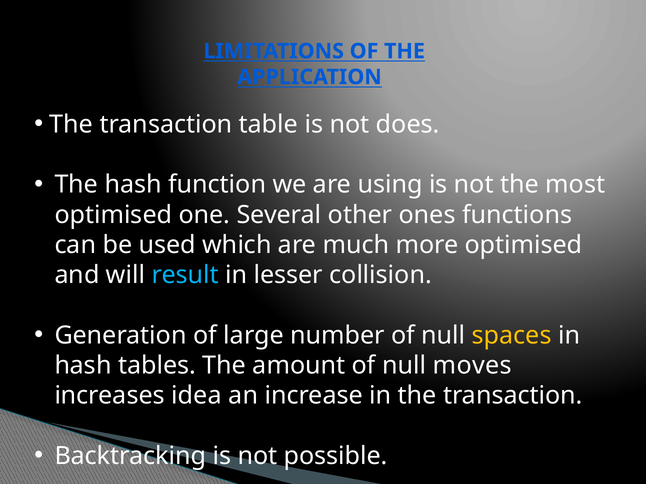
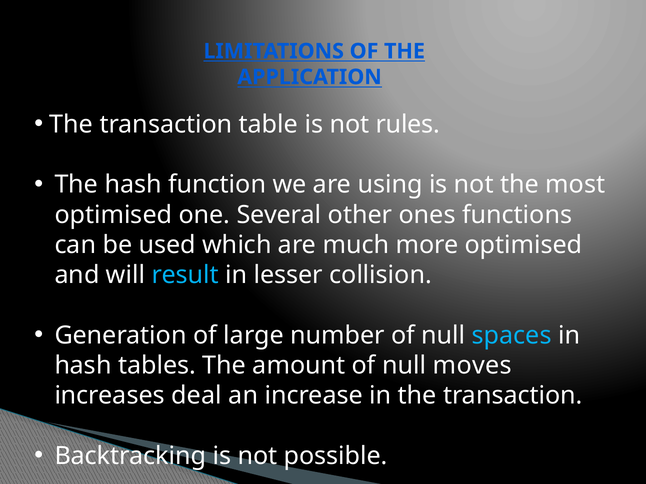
does: does -> rules (408, 125)
spaces colour: yellow -> light blue (512, 336)
idea: idea -> deal (197, 396)
